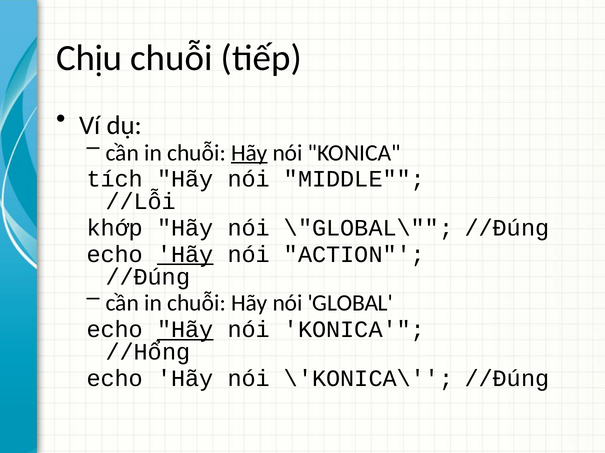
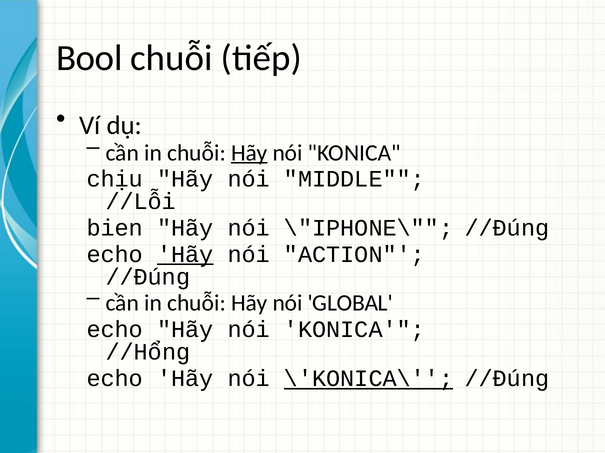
Chịu: Chịu -> Bool (89, 58)
tích: tích -> chịu (115, 179)
khớp: khớp -> bien (115, 228)
\"GLOBAL\: \"GLOBAL\ -> \"IPHONE\ (369, 228)
Hãy underline: present -> none (185, 330)
\'KONICA\ underline: none -> present (369, 379)
